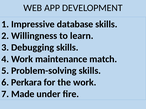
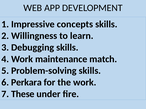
database: database -> concepts (75, 24)
Made: Made -> These (23, 94)
